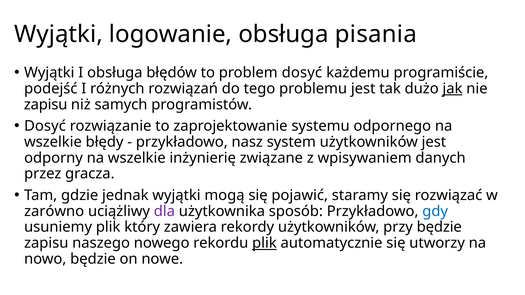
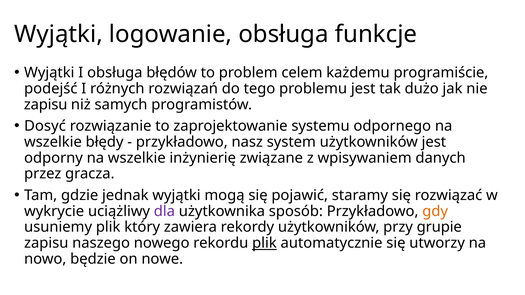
pisania: pisania -> funkcje (376, 34)
problem dosyć: dosyć -> celem (302, 73)
jak underline: present -> none (452, 89)
zarówno: zarówno -> wykrycie (54, 211)
gdy colour: blue -> orange (435, 211)
przy będzie: będzie -> grupie (439, 227)
